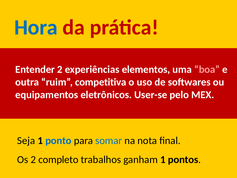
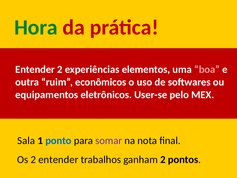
Hora colour: blue -> green (36, 27)
competitiva: competitiva -> econômicos (101, 82)
Seja: Seja -> Sala (26, 140)
somar colour: blue -> purple (109, 140)
2 completo: completo -> entender (58, 159)
ganham 1: 1 -> 2 (163, 159)
